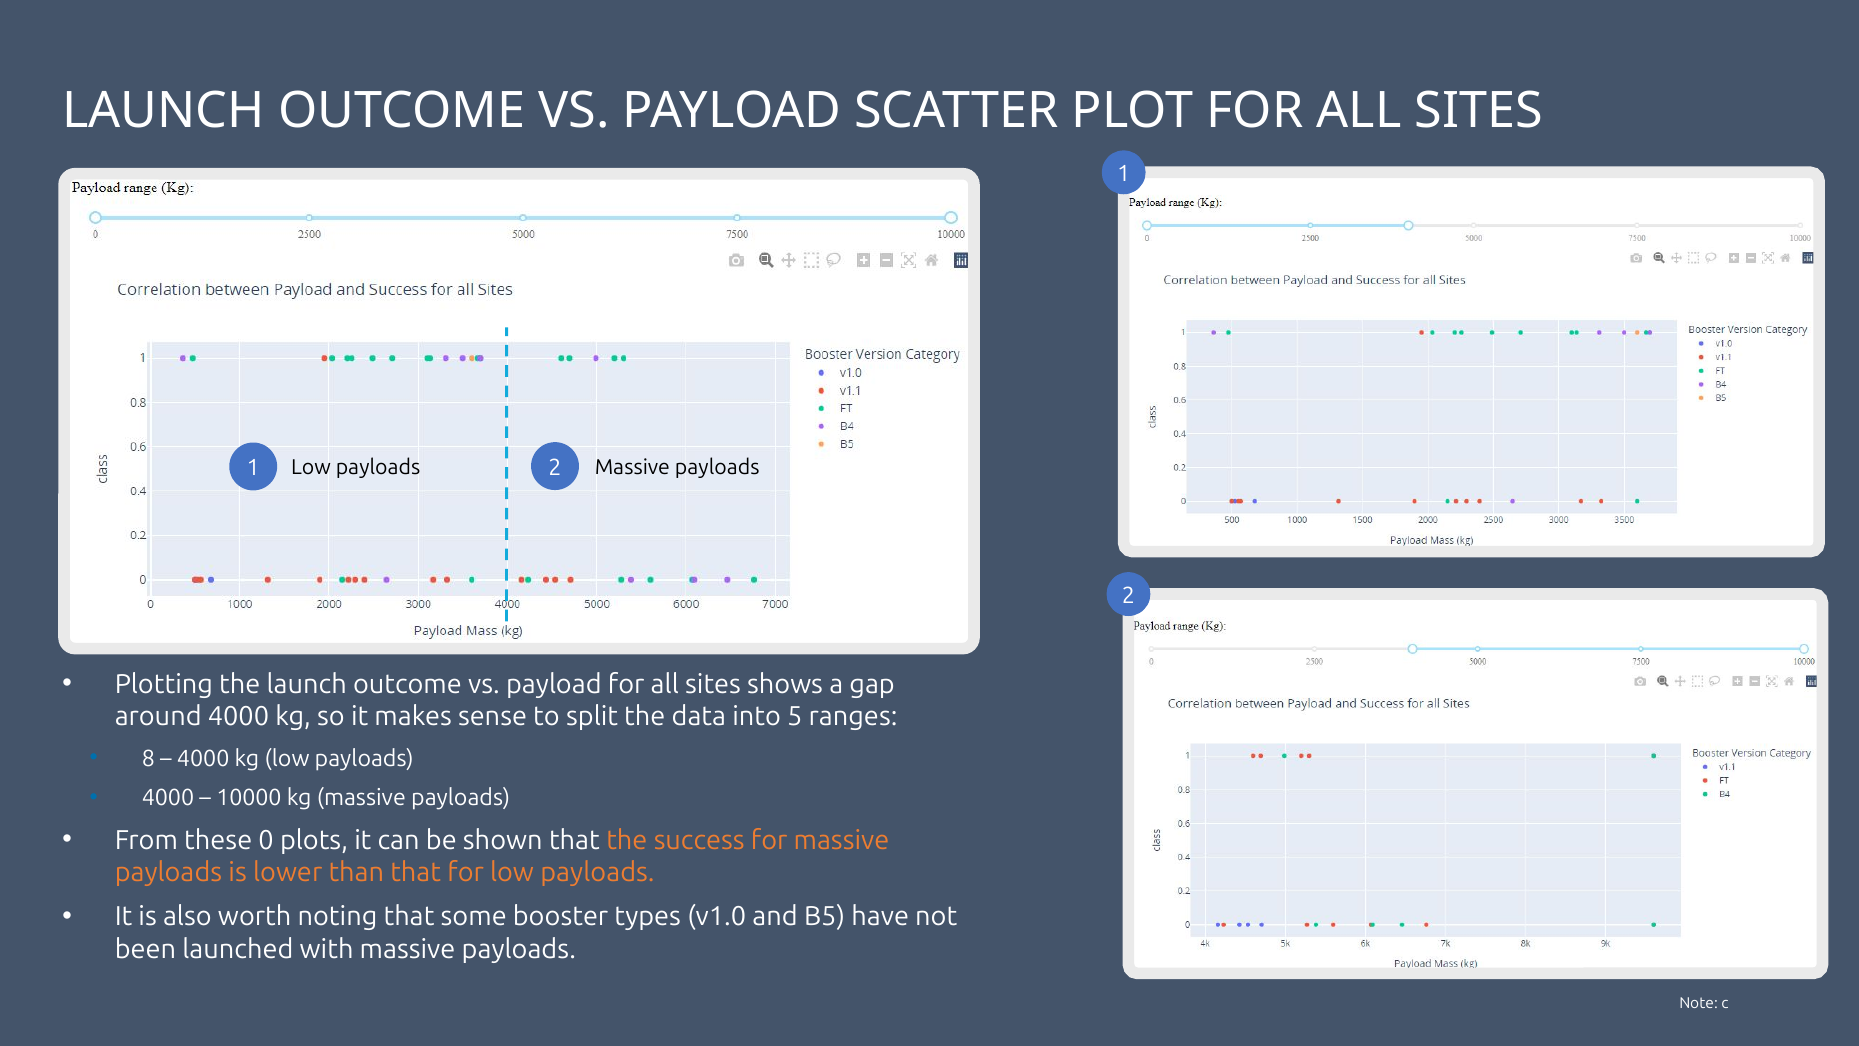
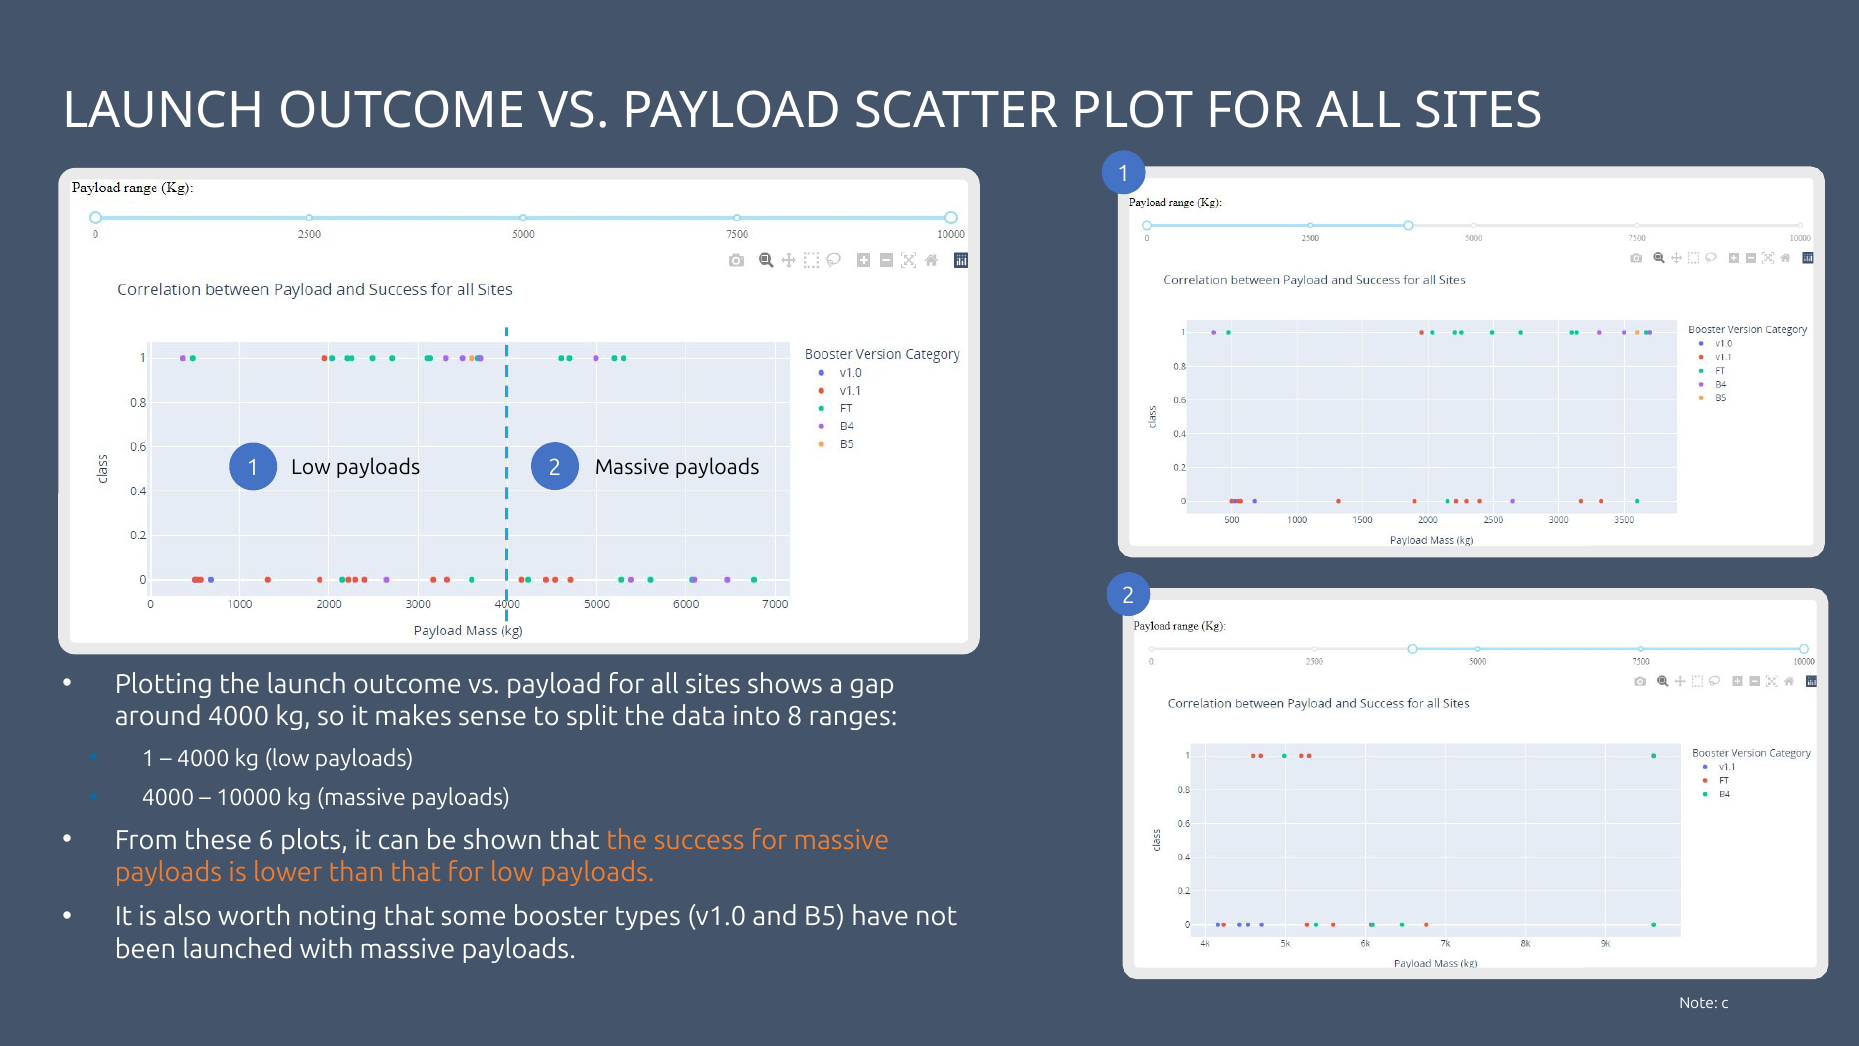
5: 5 -> 8 (795, 717)
8: 8 -> 1 (148, 758)
0: 0 -> 6 (266, 840)
